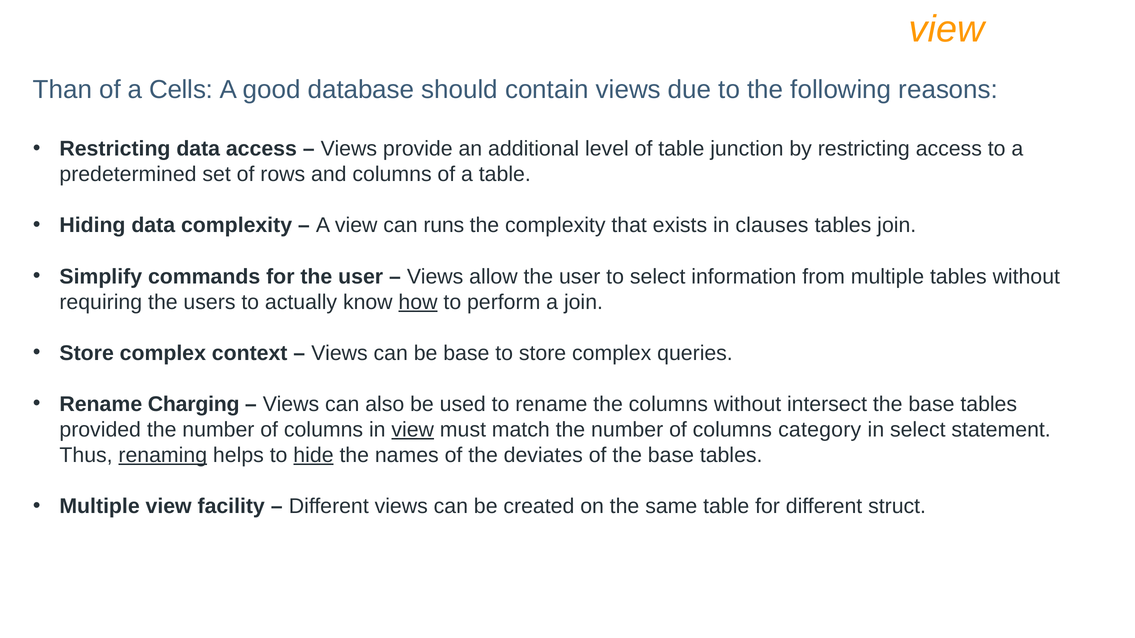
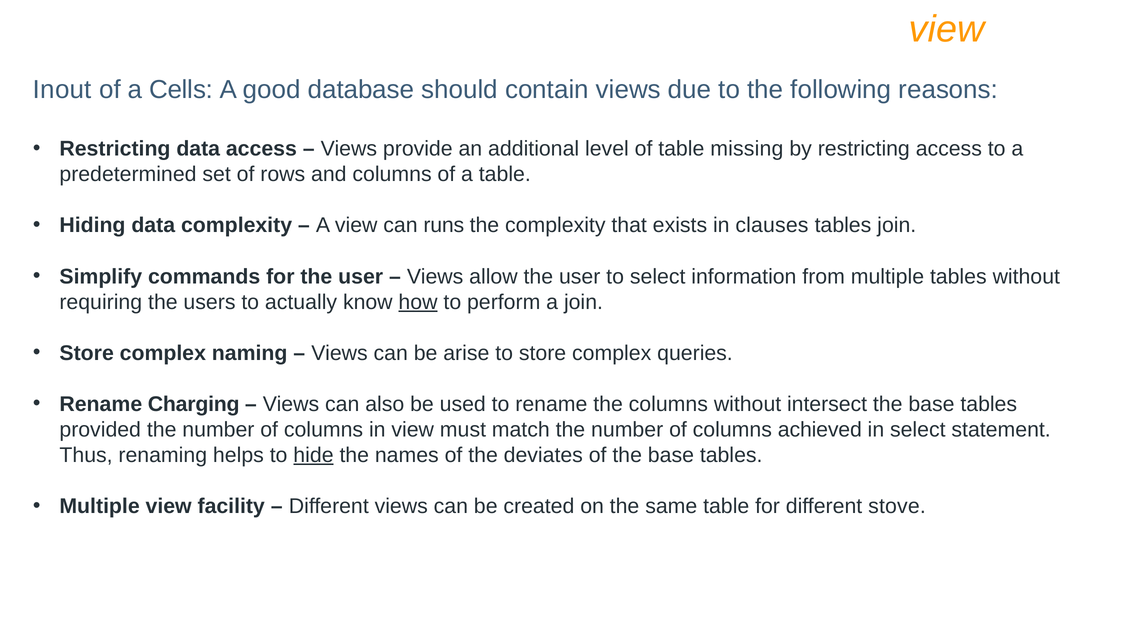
Than: Than -> Inout (62, 90)
junction: junction -> missing (747, 149)
context: context -> naming (250, 353)
be base: base -> arise (466, 353)
view underline: present -> none (413, 430)
category: category -> achieved (820, 430)
renaming underline: present -> none (163, 455)
struct: struct -> stove (897, 507)
